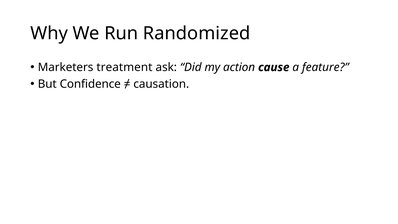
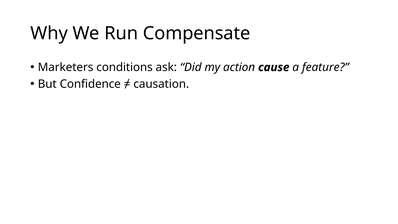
Randomized: Randomized -> Compensate (197, 33)
treatment: treatment -> conditions (125, 67)
